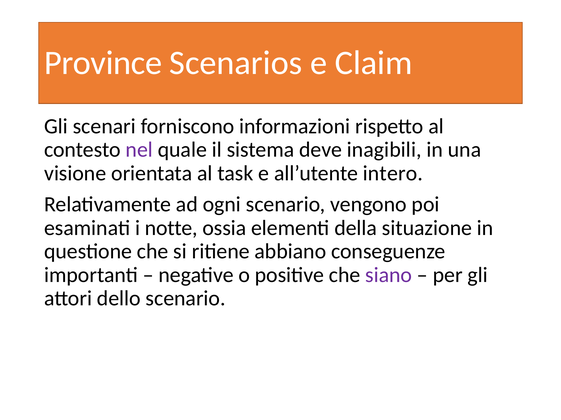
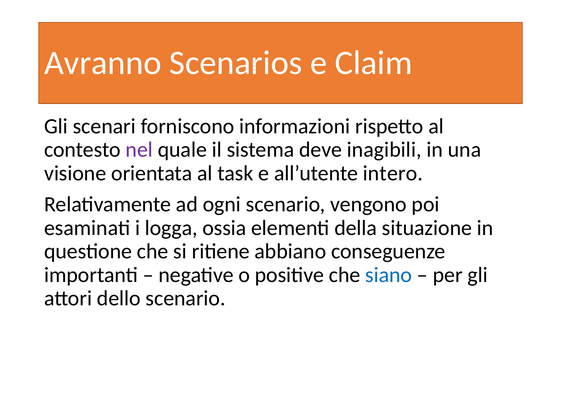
Province: Province -> Avranno (103, 63)
notte: notte -> logga (171, 228)
siano colour: purple -> blue (389, 275)
